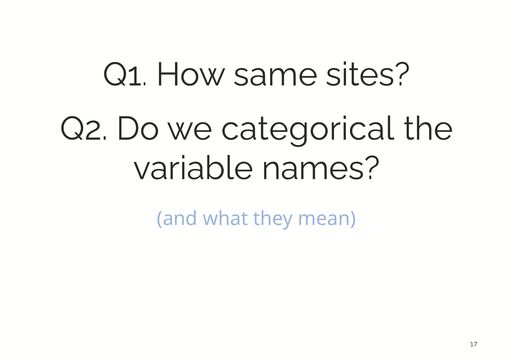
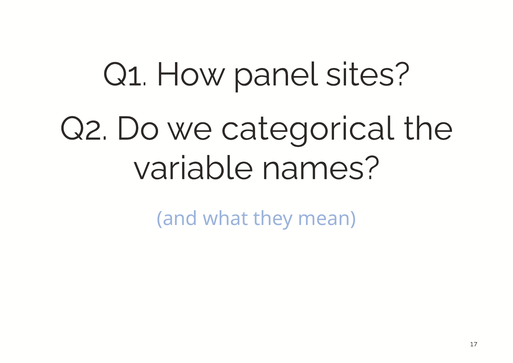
same: same -> panel (276, 75)
